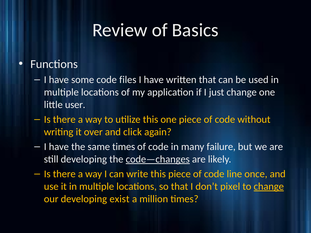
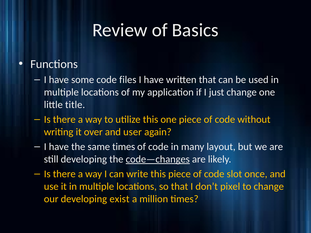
user: user -> title (75, 105)
click: click -> user (133, 132)
failure: failure -> layout (221, 147)
line: line -> slot (234, 174)
change underline: present -> none (269, 187)
